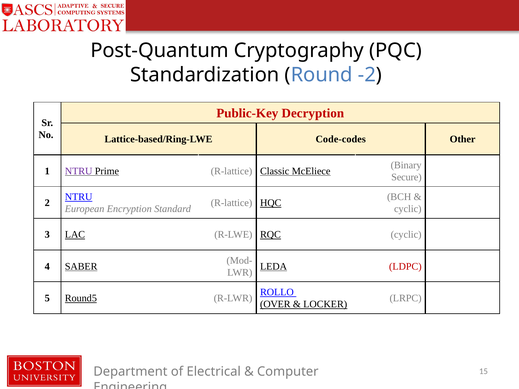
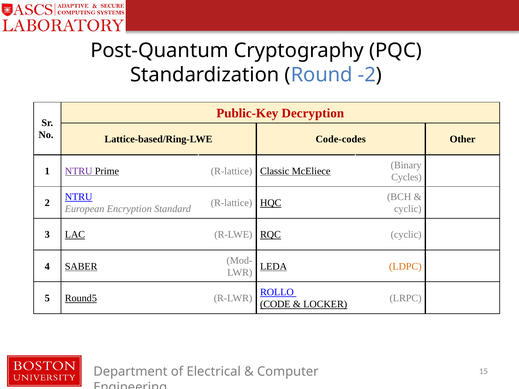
Secure: Secure -> Cycles (406, 177)
LDPC colour: red -> orange (405, 267)
OVER: OVER -> CODE (275, 304)
